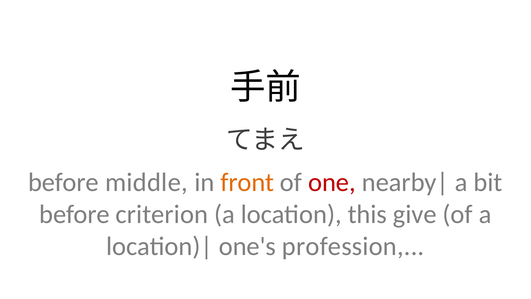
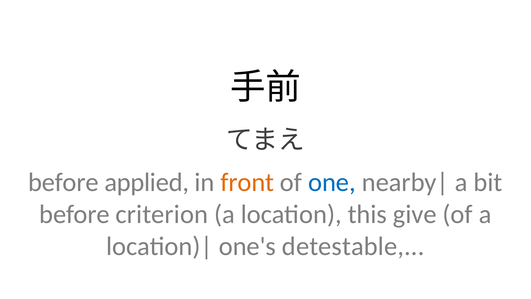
middle: middle -> applied (147, 182)
one colour: red -> blue (332, 182)
profession: profession -> detestable (353, 246)
